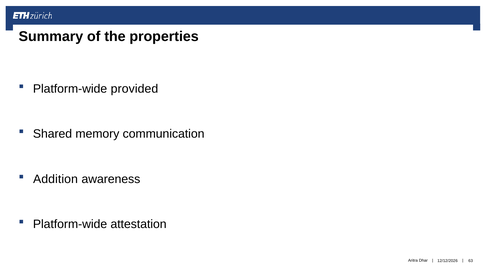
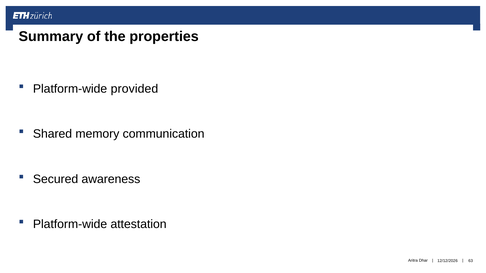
Addition: Addition -> Secured (56, 179)
